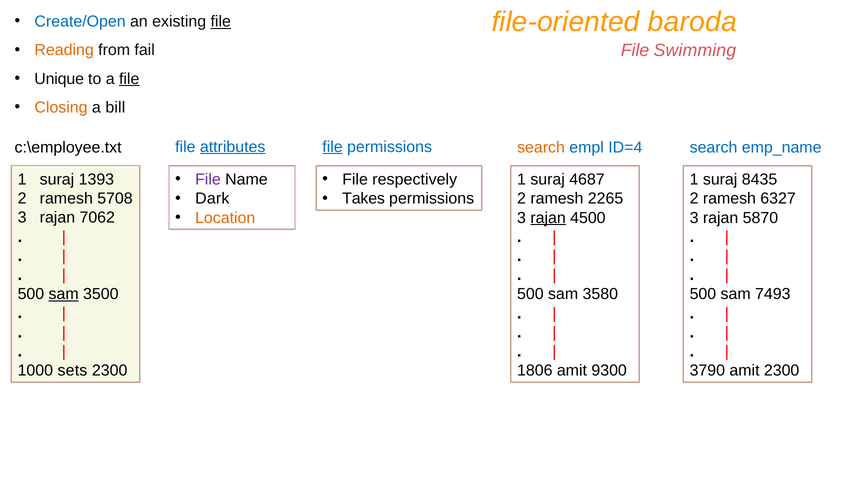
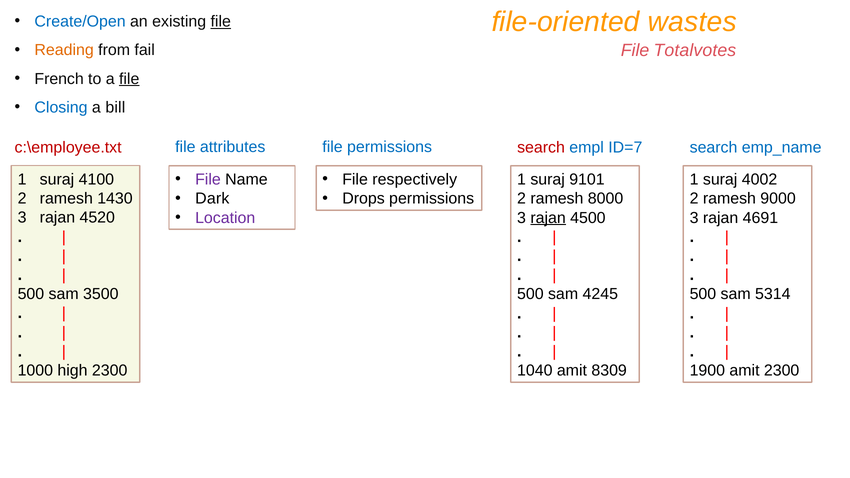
baroda: baroda -> wastes (692, 22)
Swimming: Swimming -> Totalvotes (695, 51)
Unique: Unique -> French (59, 79)
Closing colour: orange -> blue (61, 108)
attributes underline: present -> none (233, 147)
file underline: present -> none (333, 147)
search colour: orange -> red (541, 148)
ID=4: ID=4 -> ID=7 (625, 148)
c:\employee.txt colour: black -> red (68, 147)
1393: 1393 -> 4100 (96, 179)
4687: 4687 -> 9101 (587, 180)
8435: 8435 -> 4002 (760, 180)
Takes: Takes -> Drops (364, 199)
5708: 5708 -> 1430 (115, 199)
2265: 2265 -> 8000 (606, 199)
6327: 6327 -> 9000 (778, 199)
Location colour: orange -> purple (225, 218)
7062: 7062 -> 4520 (97, 218)
5870: 5870 -> 4691 (760, 218)
sam underline: present -> none (64, 294)
3580: 3580 -> 4245 (600, 294)
7493: 7493 -> 5314 (773, 294)
sets: sets -> high (73, 371)
1806: 1806 -> 1040 (535, 371)
9300: 9300 -> 8309 (609, 371)
3790: 3790 -> 1900 (707, 371)
